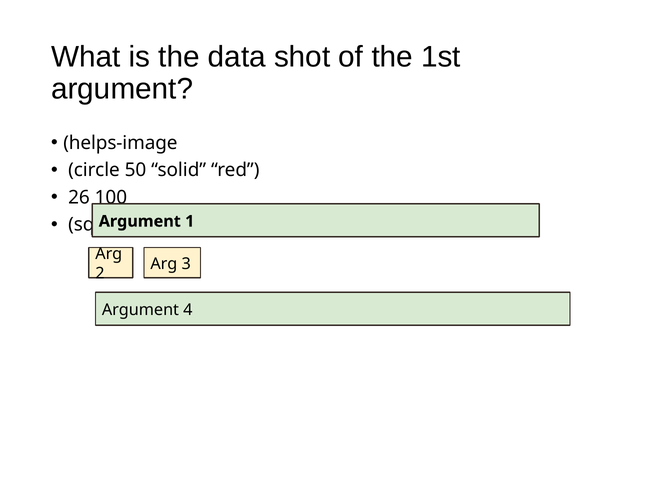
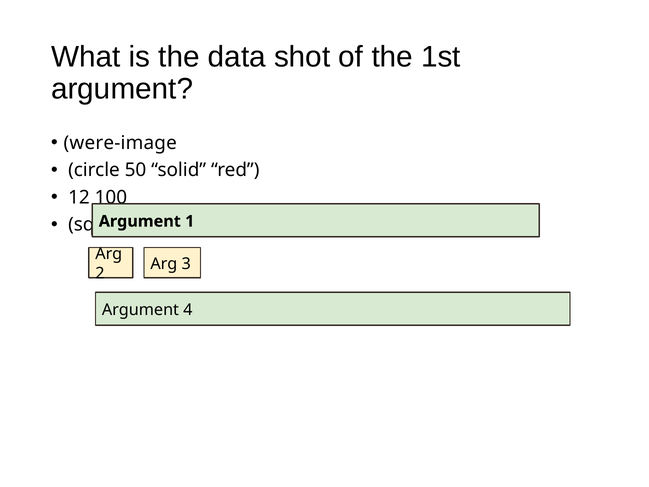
helps-image: helps-image -> were-image (120, 143)
26: 26 -> 12 (79, 197)
